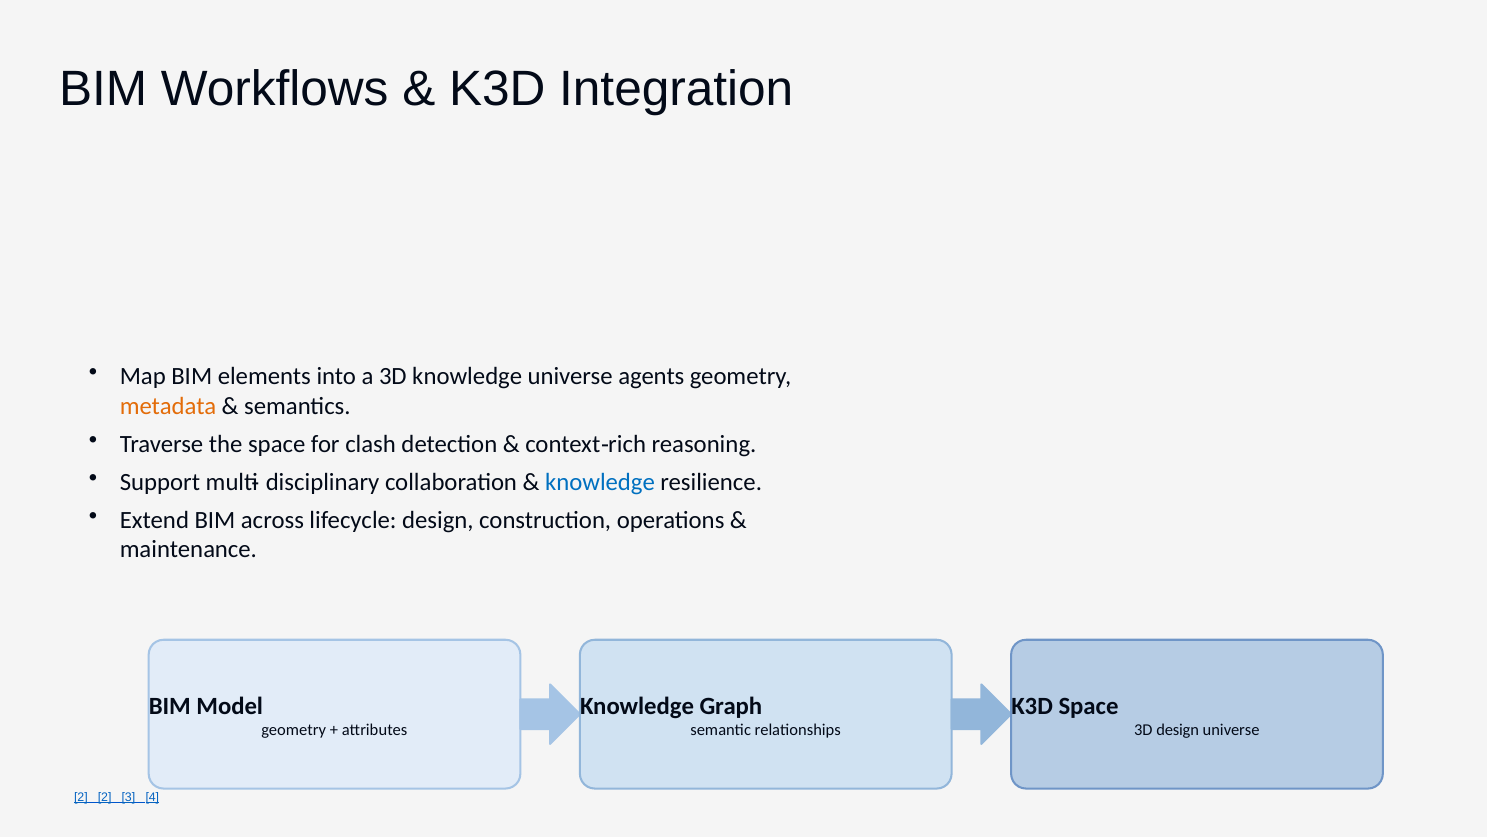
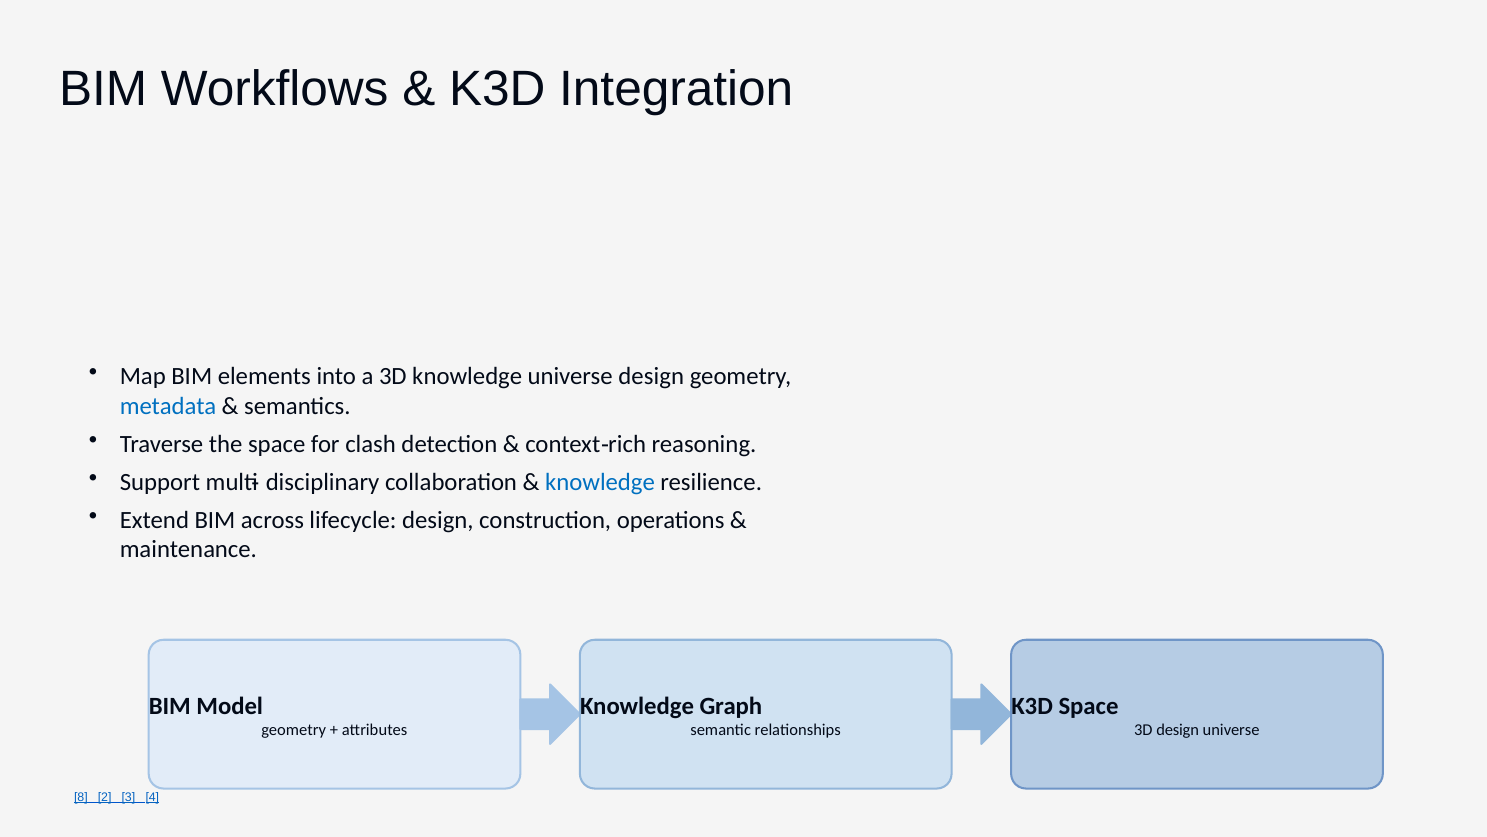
universe agents: agents -> design (651, 376)
metadata colour: orange -> blue (168, 406)
2: 2 -> 8 (81, 796)
